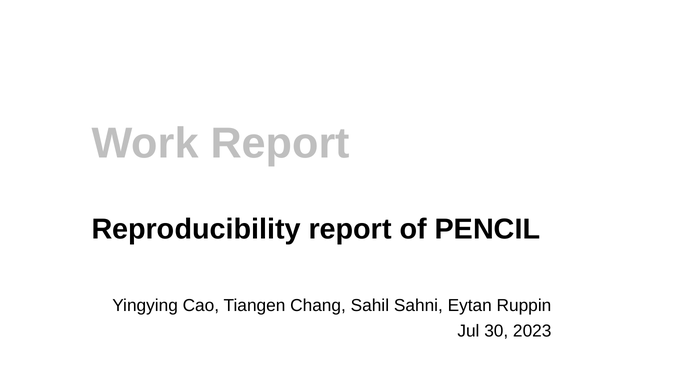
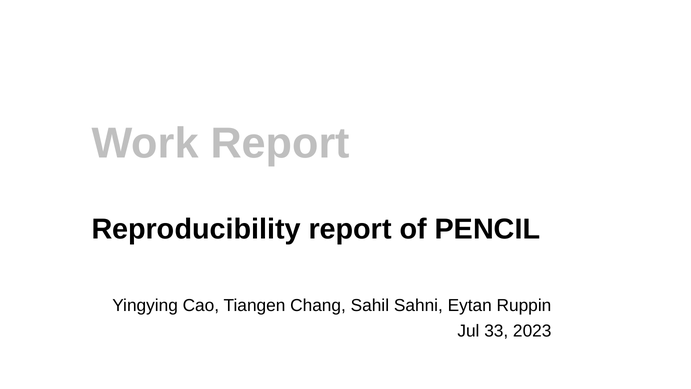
30: 30 -> 33 (496, 331)
